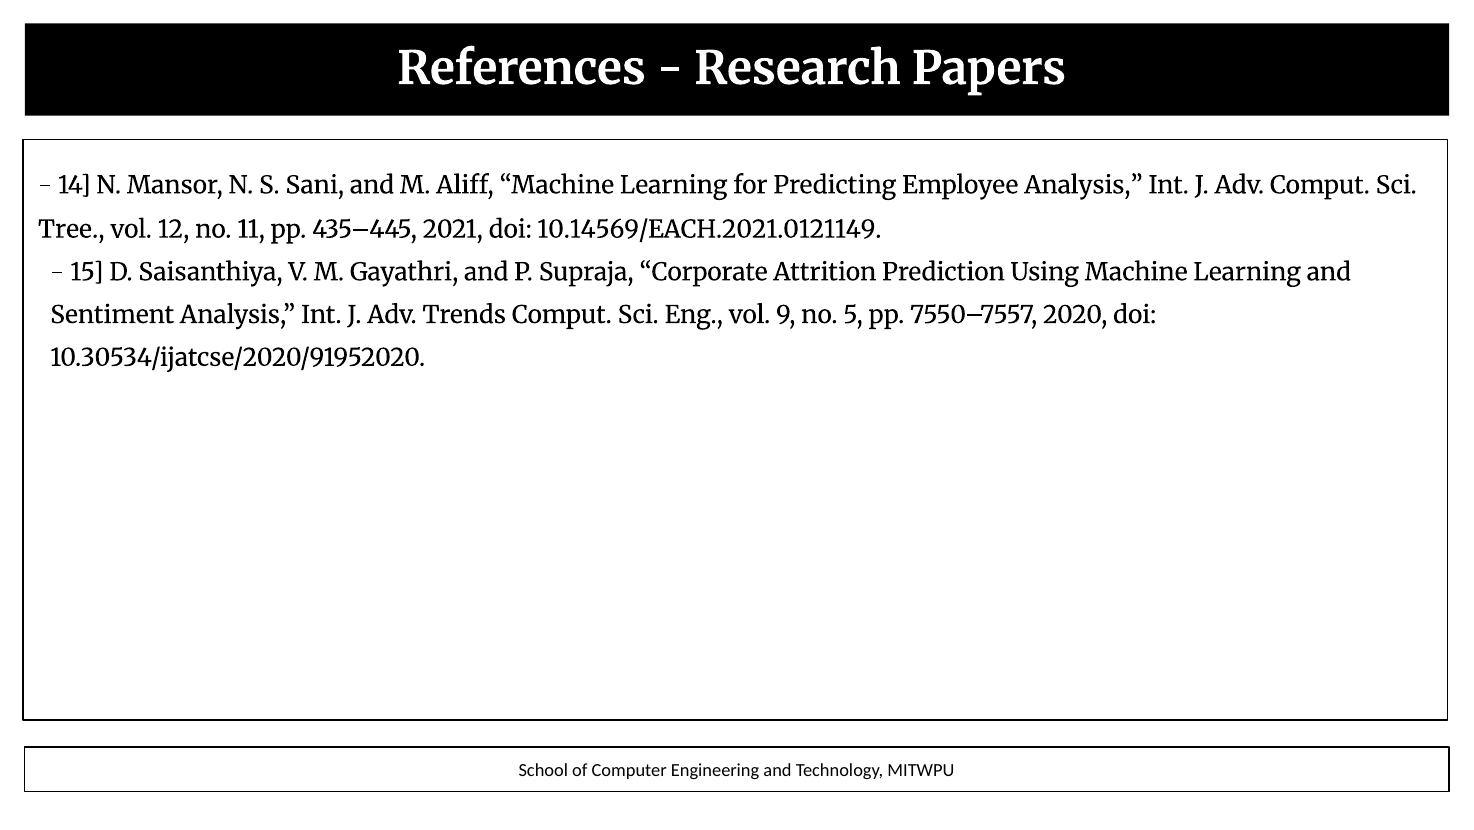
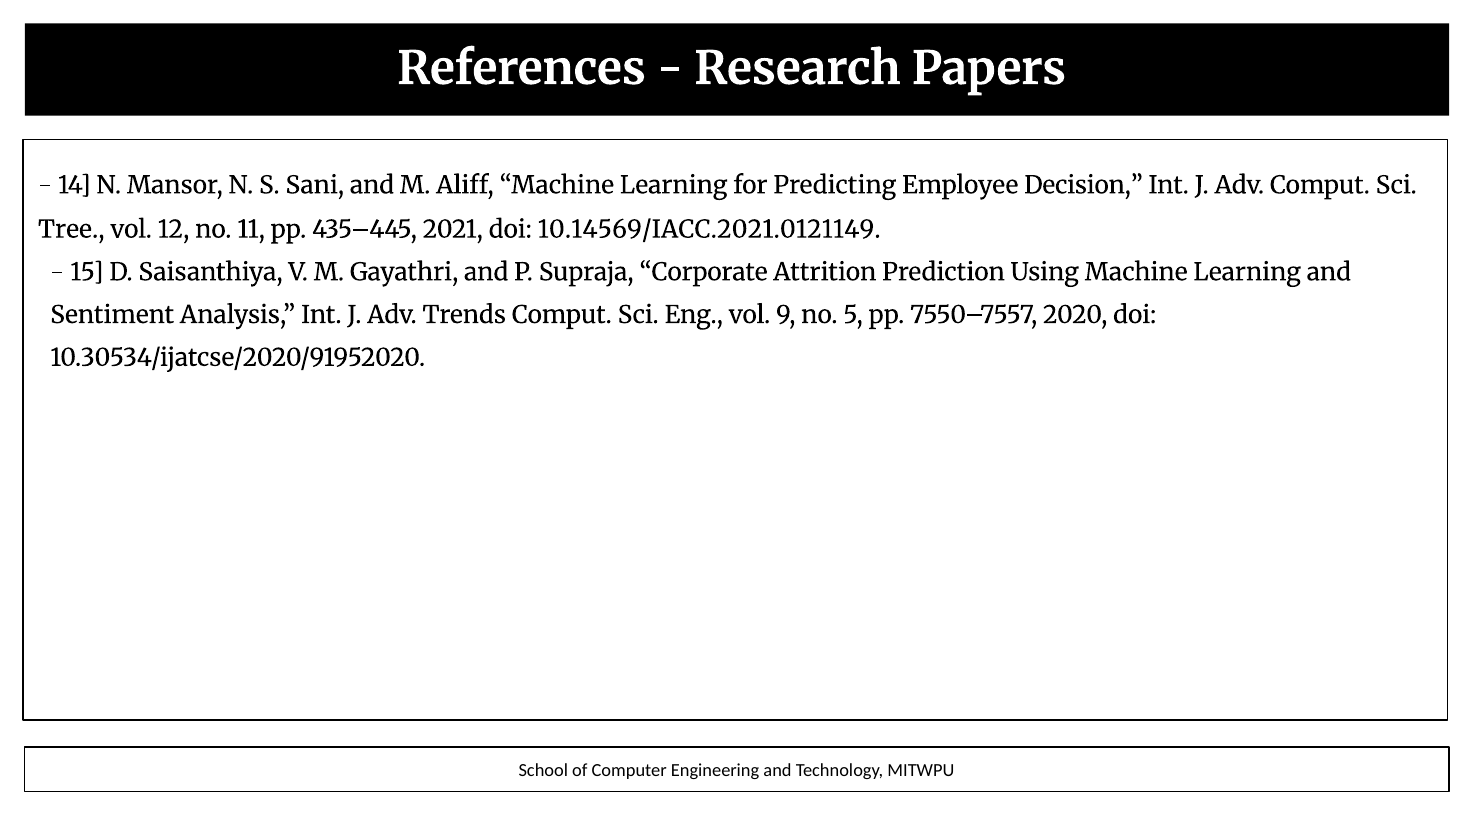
Employee Analysis: Analysis -> Decision (1084, 185)
10.14569/EACH.2021.0121149: 10.14569/EACH.2021.0121149 -> 10.14569/IACC.2021.0121149 (709, 229)
